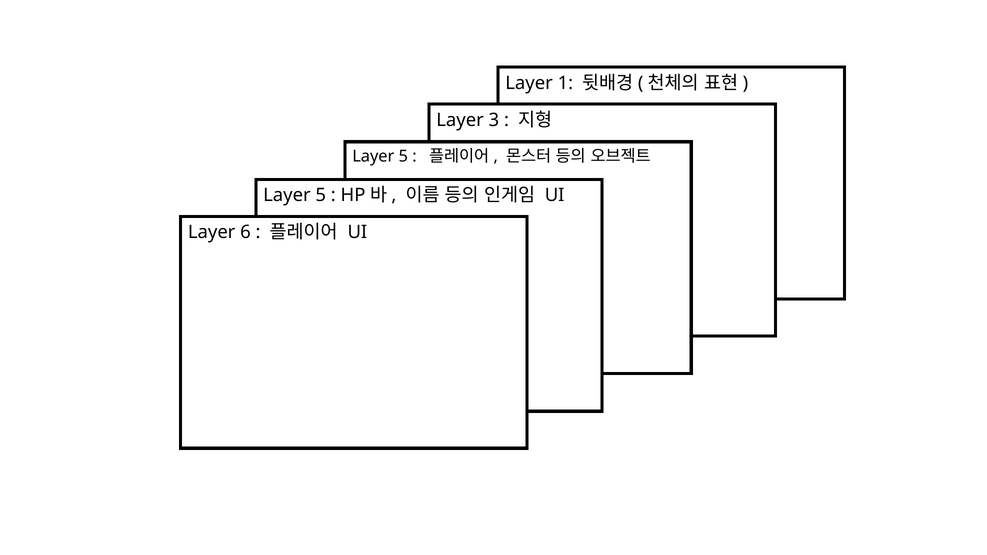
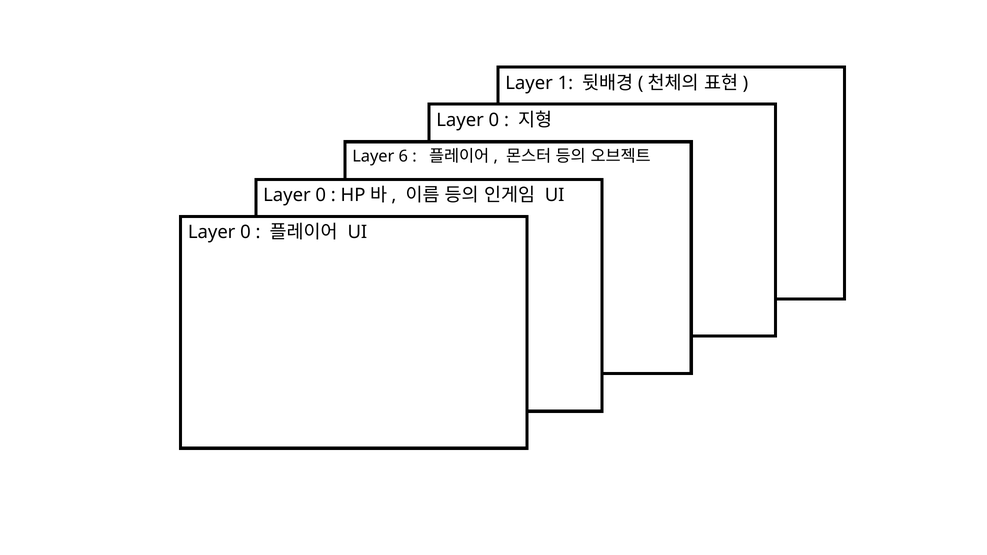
3: 3 -> 0 (494, 120)
5: 5 -> 6 (403, 156)
5: 5 -> 0 (321, 195)
6: 6 -> 0 (245, 232)
